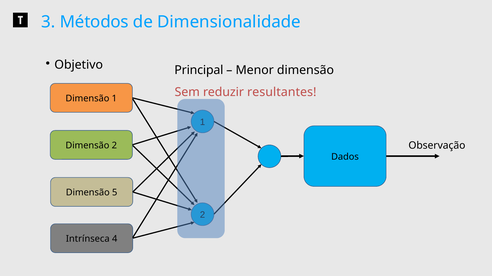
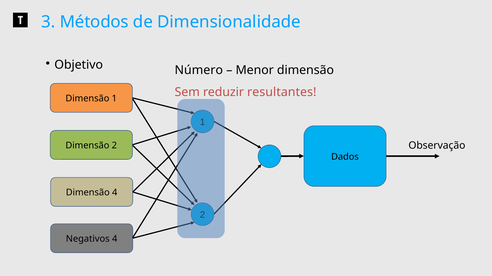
Principal: Principal -> Número (199, 70)
Dimensão 5: 5 -> 4 (115, 193)
Intrínseca: Intrínseca -> Negativos (88, 240)
